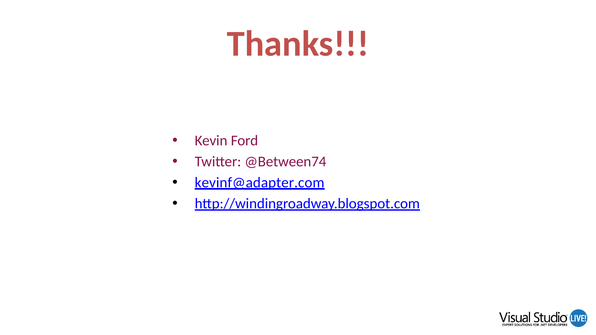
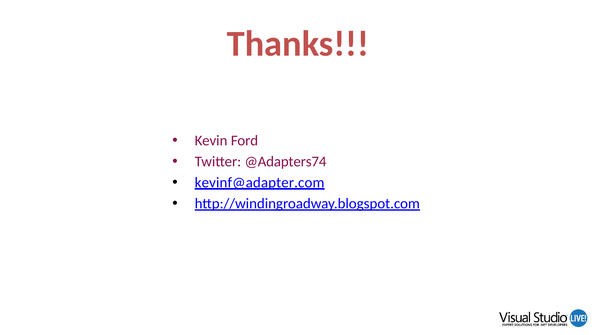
@Between74: @Between74 -> @Adapters74 (285, 162)
